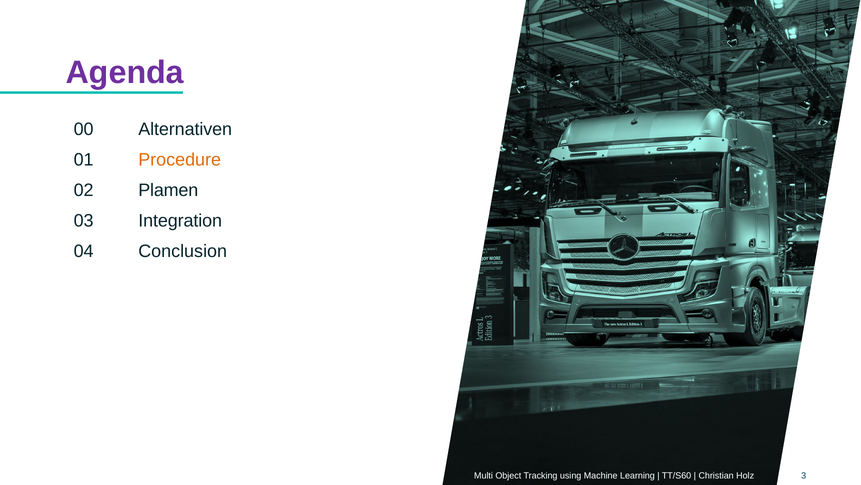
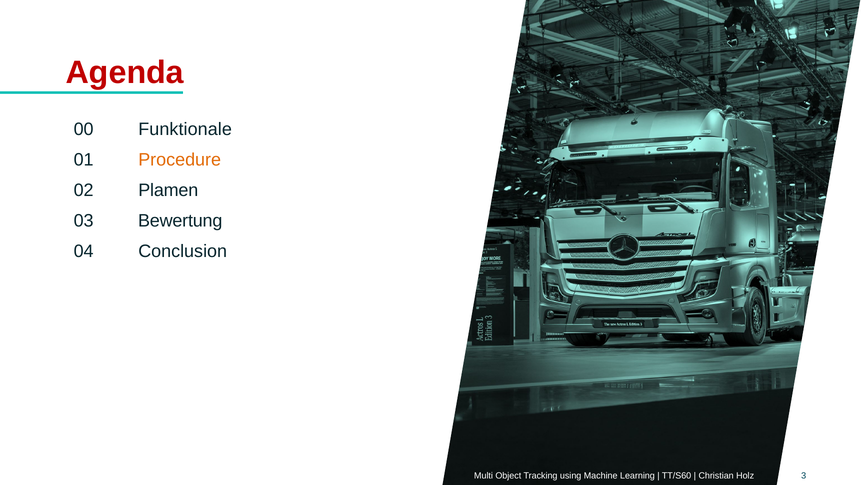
Agenda colour: purple -> red (125, 72)
Alternativen: Alternativen -> Funktionale (185, 129)
Integration: Integration -> Bewertung (180, 220)
